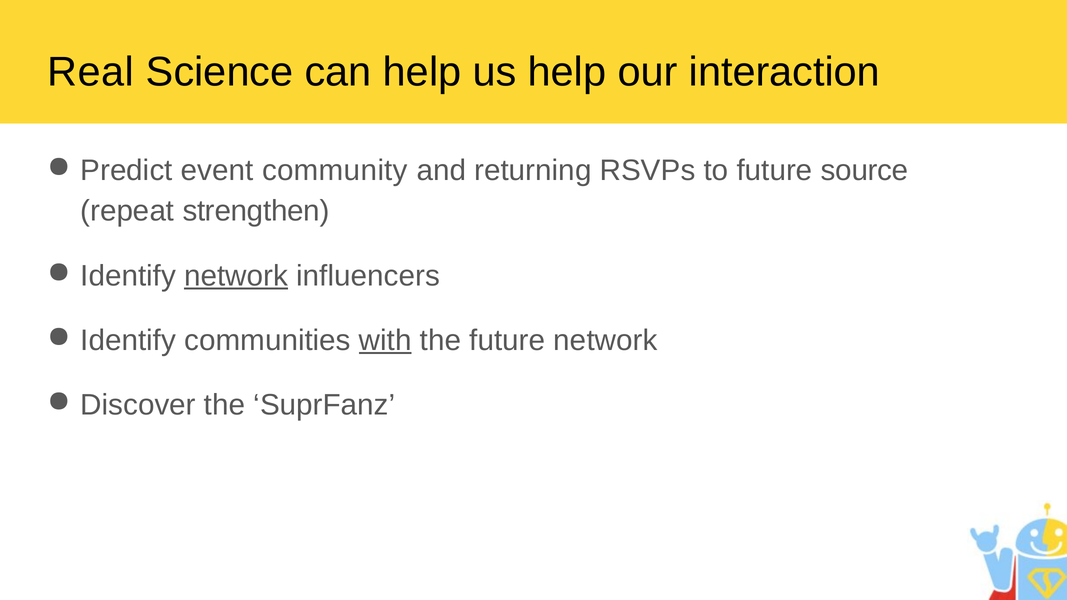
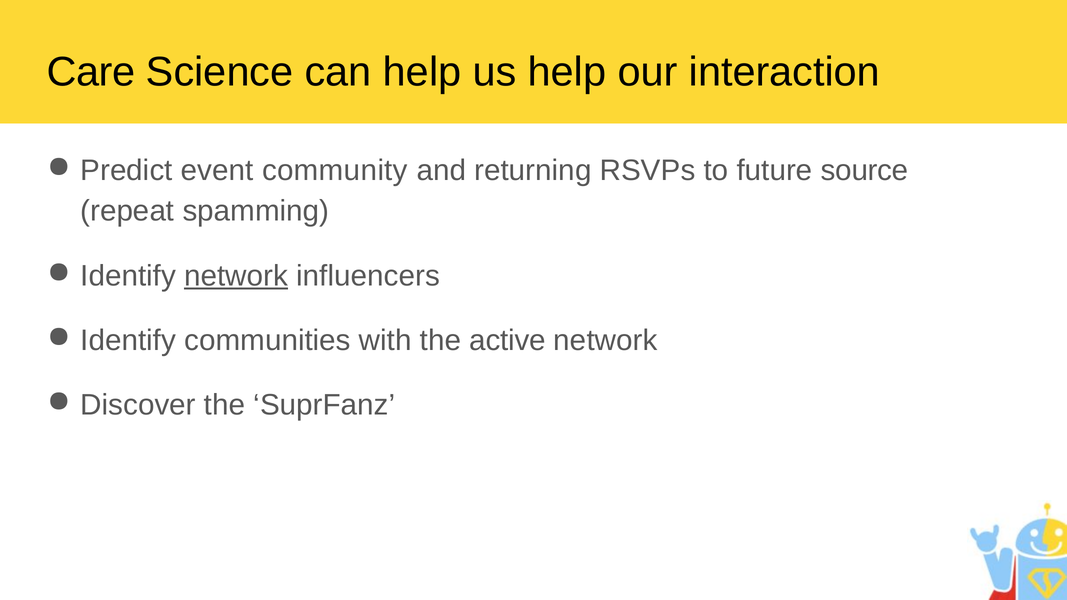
Real: Real -> Care (91, 72)
strengthen: strengthen -> spamming (256, 211)
with underline: present -> none (385, 340)
the future: future -> active (508, 340)
